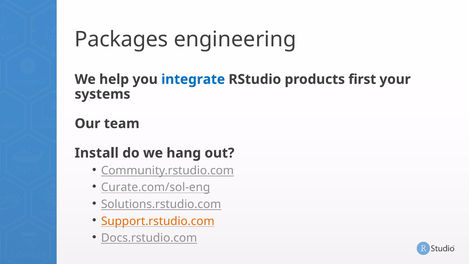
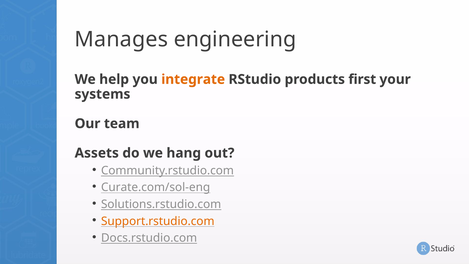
Packages: Packages -> Manages (121, 39)
integrate colour: blue -> orange (193, 79)
Install: Install -> Assets (97, 153)
